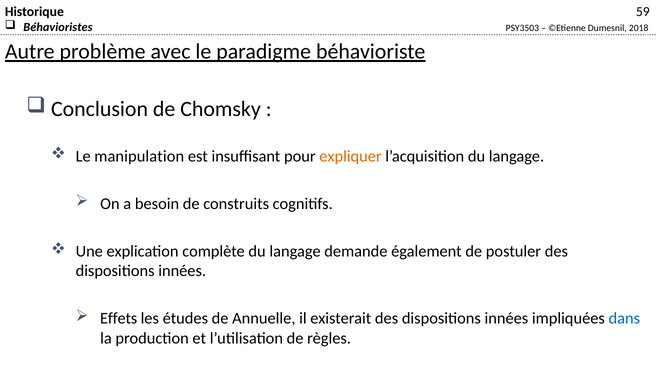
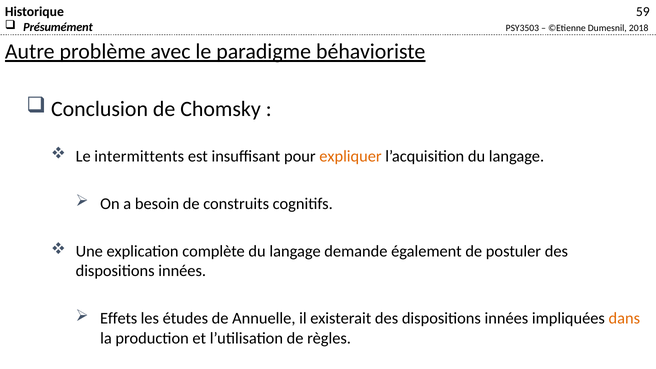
Béhavioristes: Béhavioristes -> Présumément (58, 27)
manipulation: manipulation -> intermittents (139, 156)
dans colour: blue -> orange (624, 319)
